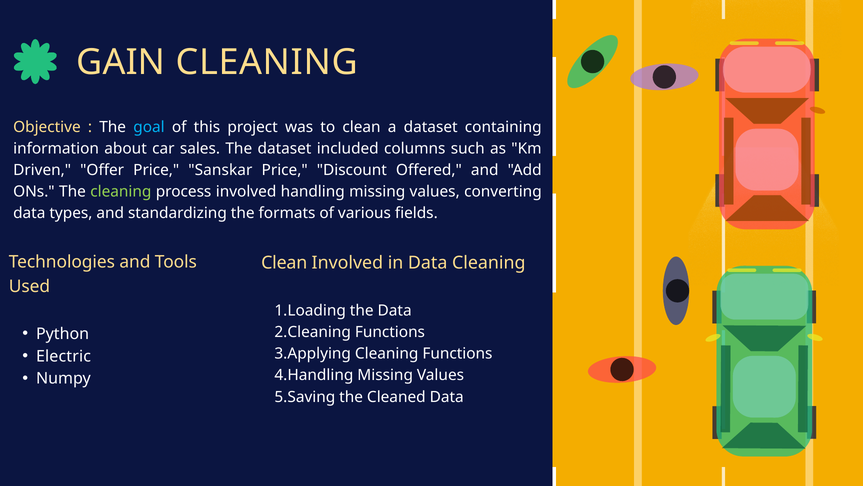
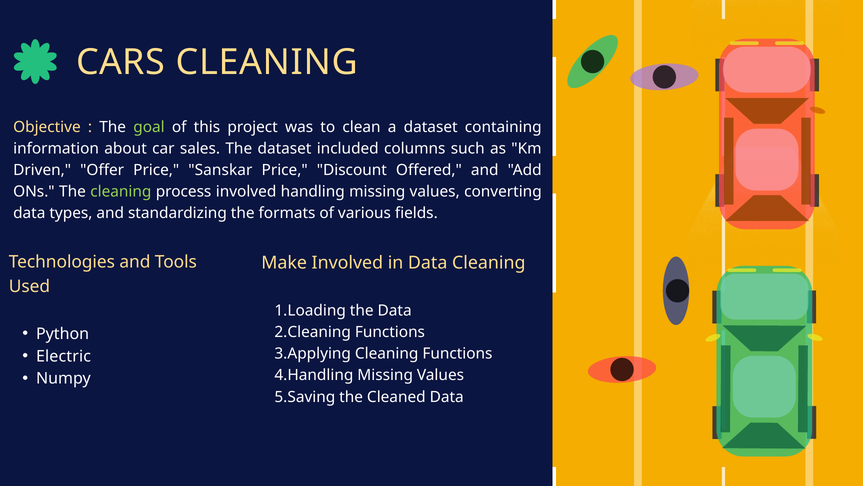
GAIN: GAIN -> CARS (121, 62)
goal colour: light blue -> light green (149, 127)
Clean: Clean -> Make (284, 262)
